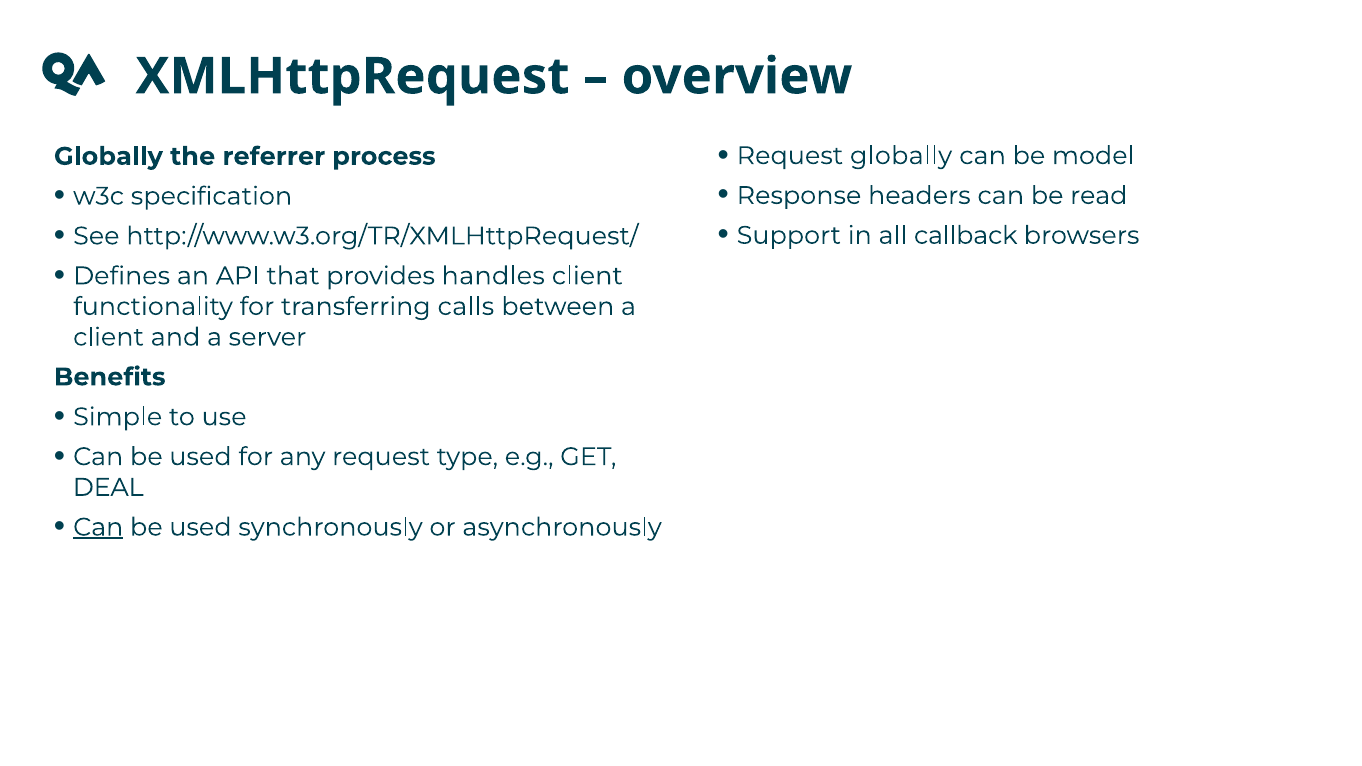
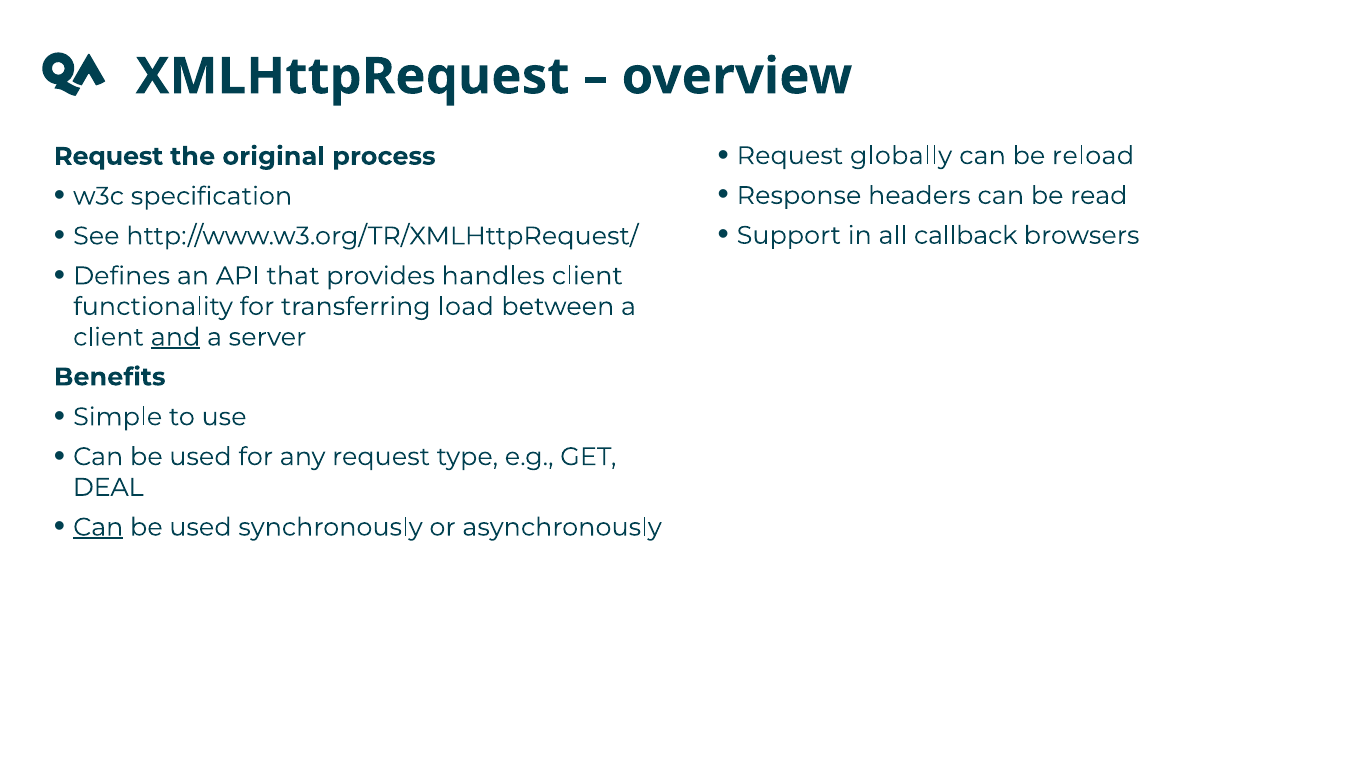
model: model -> reload (1093, 156)
Globally: Globally -> Request (109, 156)
referrer: referrer -> original (274, 156)
calls: calls -> load (466, 307)
and underline: none -> present (175, 337)
